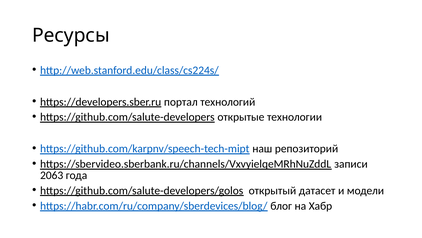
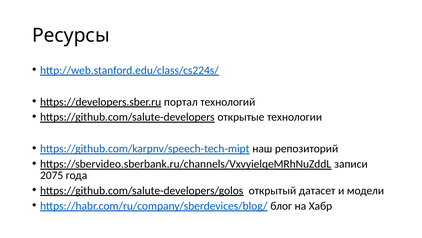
2063: 2063 -> 2075 (52, 175)
